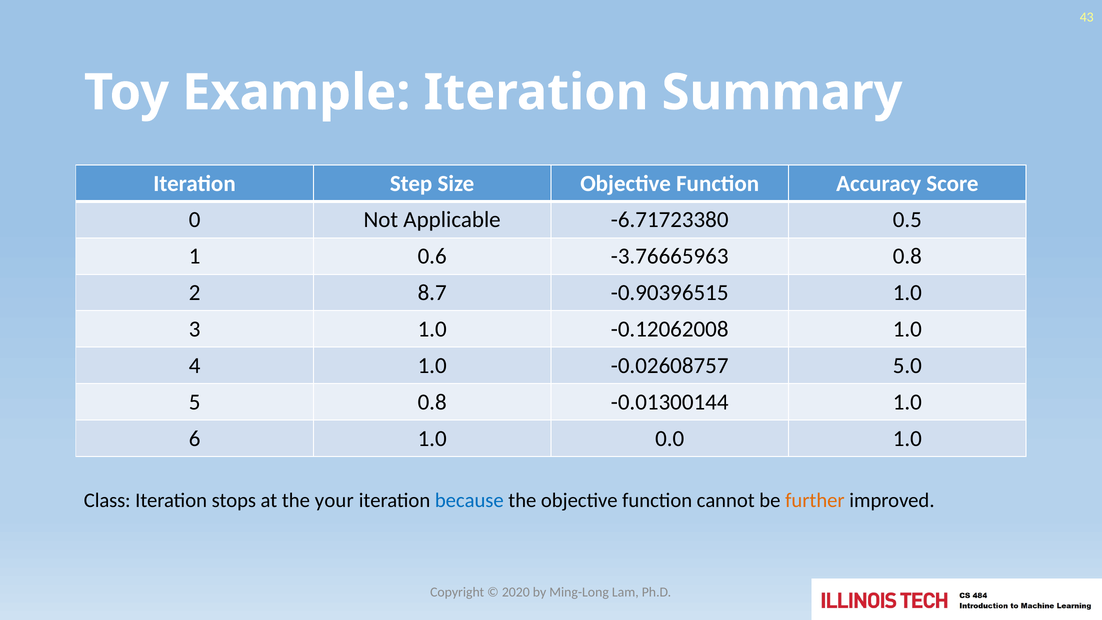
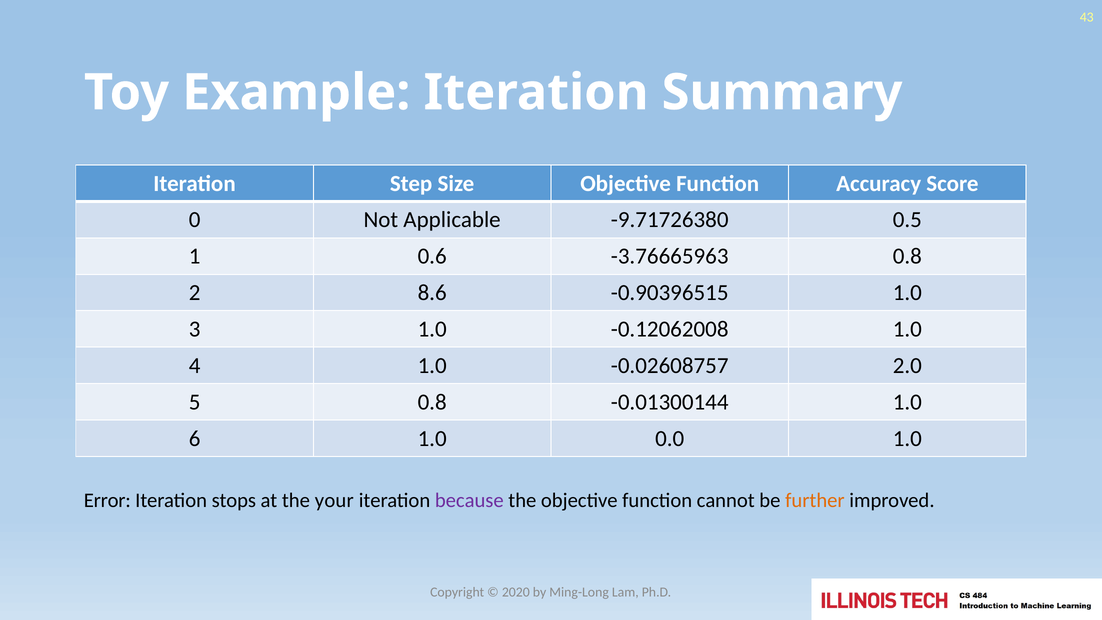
-6.71723380: -6.71723380 -> -9.71726380 (670, 220)
8.7: 8.7 -> 8.6 (432, 293)
5.0: 5.0 -> 2.0 (907, 366)
Class: Class -> Error (107, 500)
because colour: blue -> purple (469, 500)
